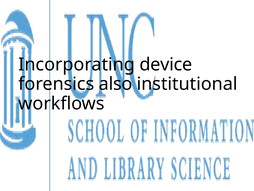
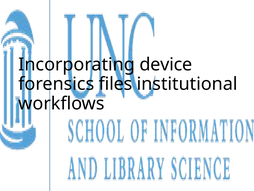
also: also -> files (116, 84)
